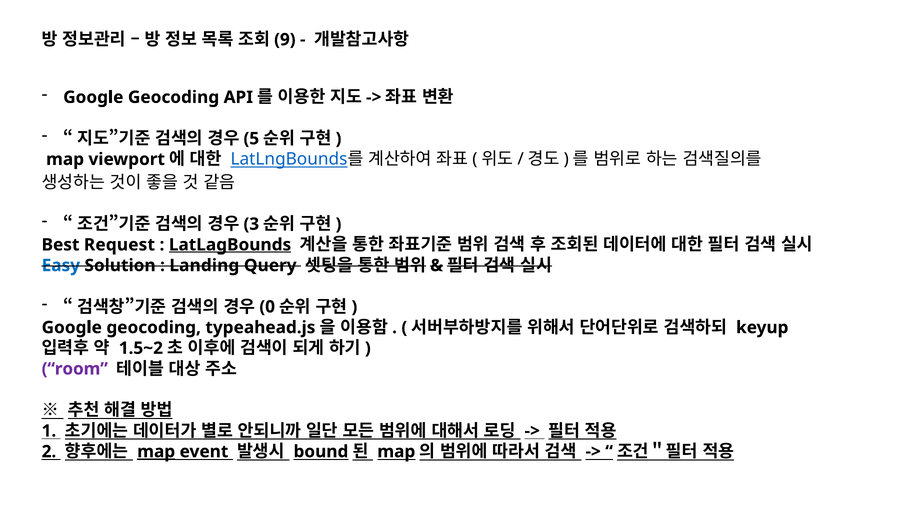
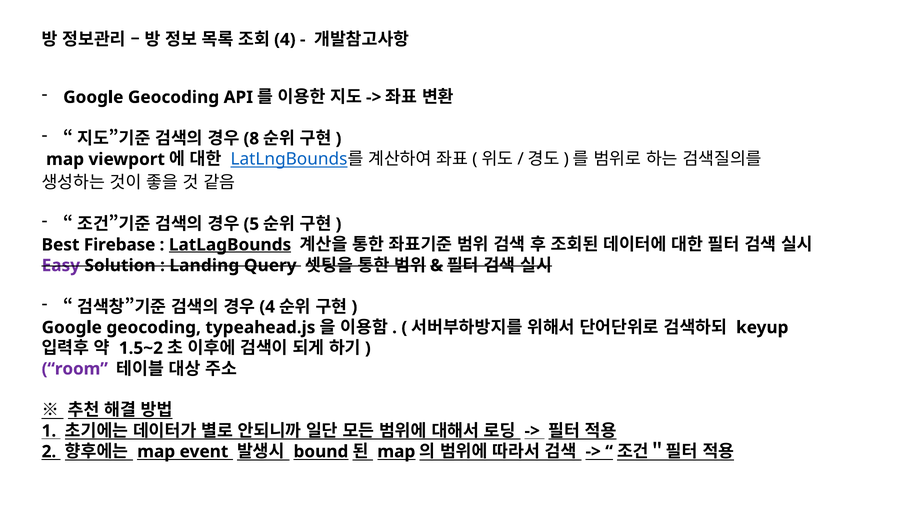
9: 9 -> 4 (285, 40)
5: 5 -> 8 (251, 139)
3: 3 -> 5 (251, 224)
Request: Request -> Firebase (120, 245)
Easy colour: blue -> purple (61, 265)
0: 0 -> 4 (267, 307)
map underline: present -> none (156, 452)
